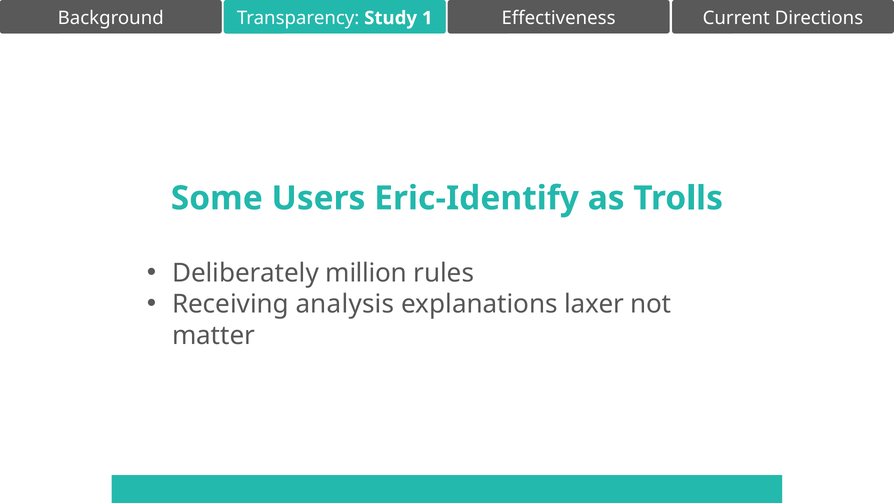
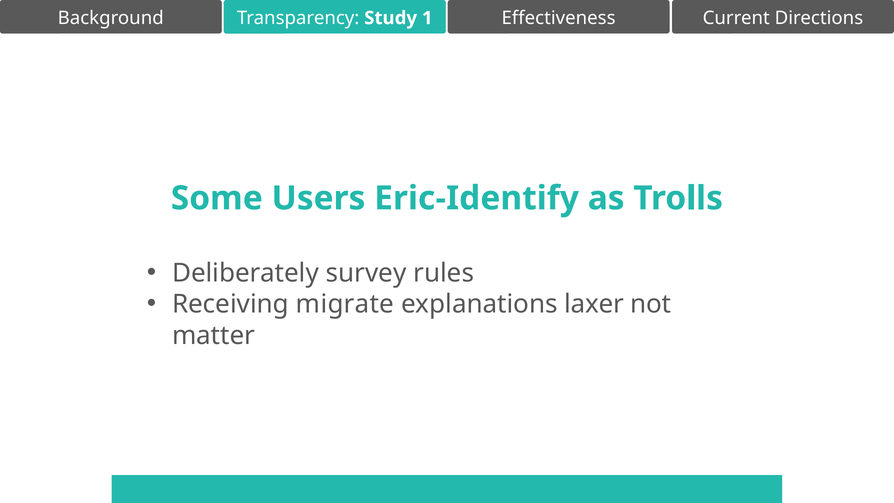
million: million -> survey (366, 273)
analysis: analysis -> migrate (345, 304)
